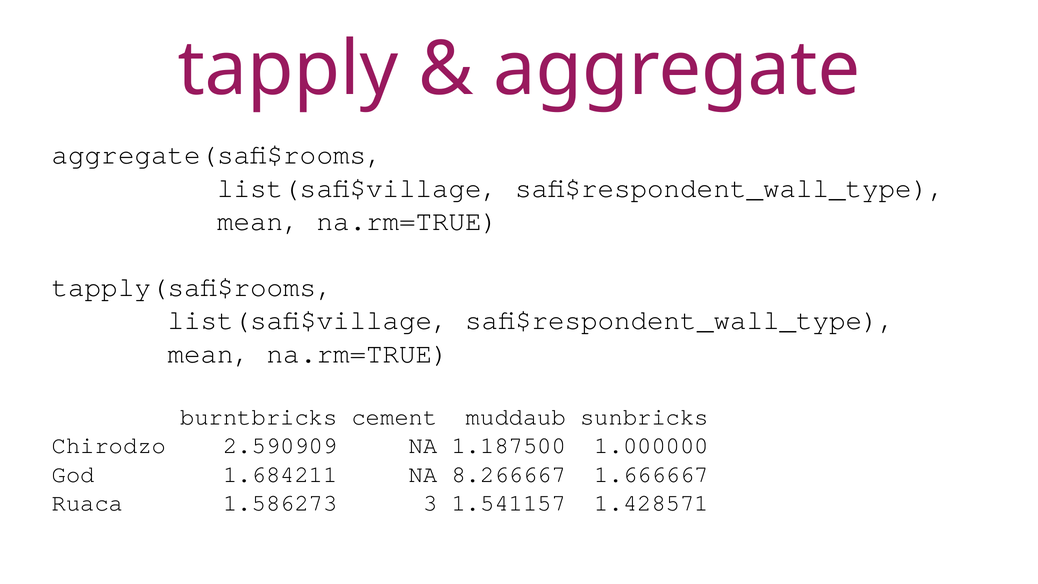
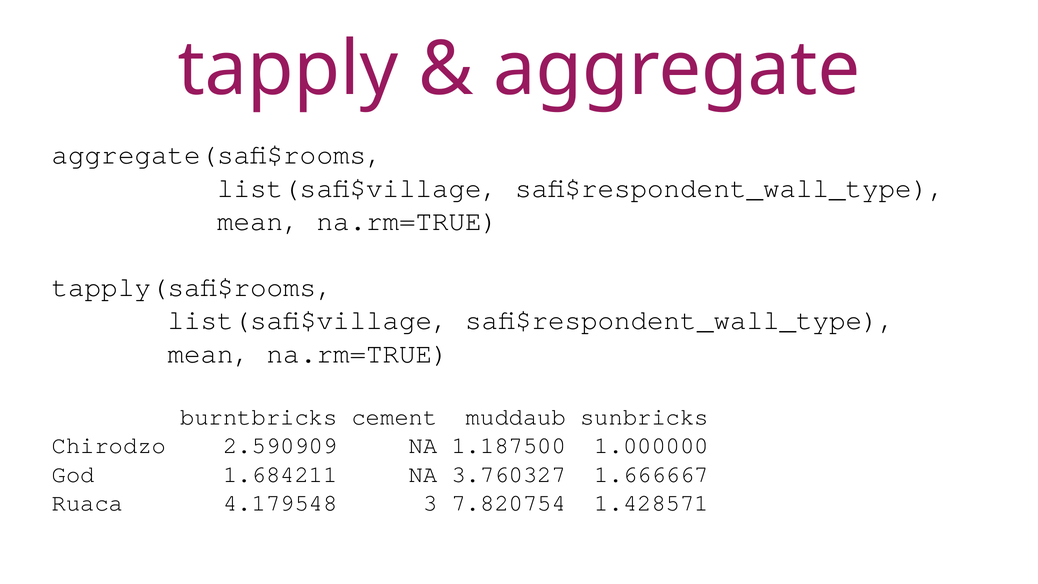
8.266667: 8.266667 -> 3.760327 (509, 474)
1.586273: 1.586273 -> 4.179548 (280, 503)
1.541157: 1.541157 -> 7.820754 (509, 503)
